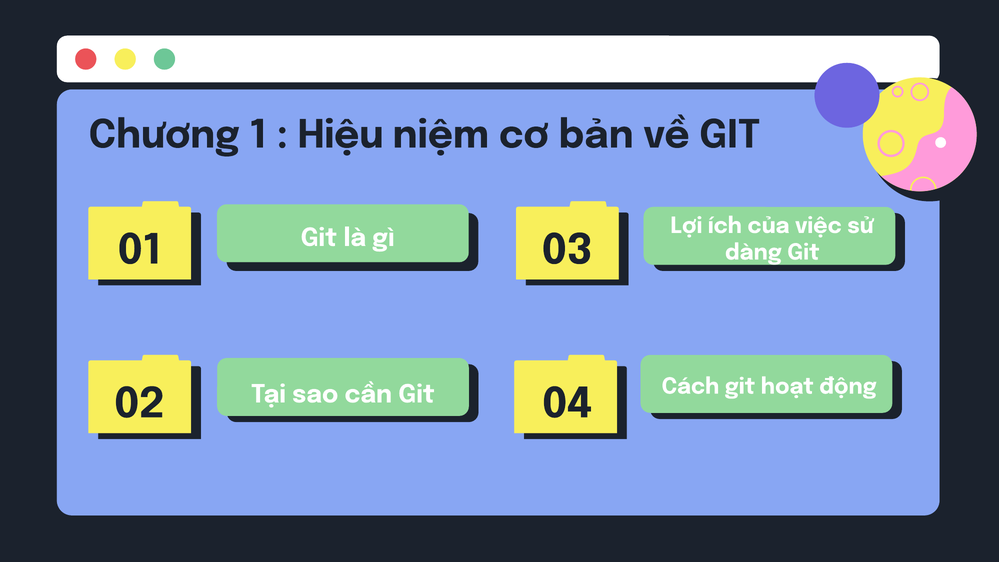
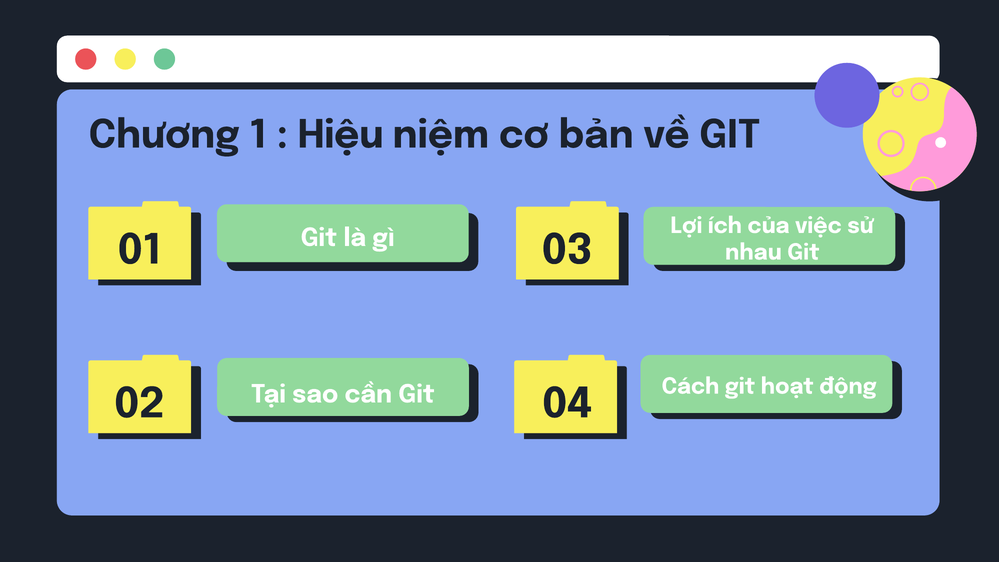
dàng: dàng -> nhau (753, 252)
